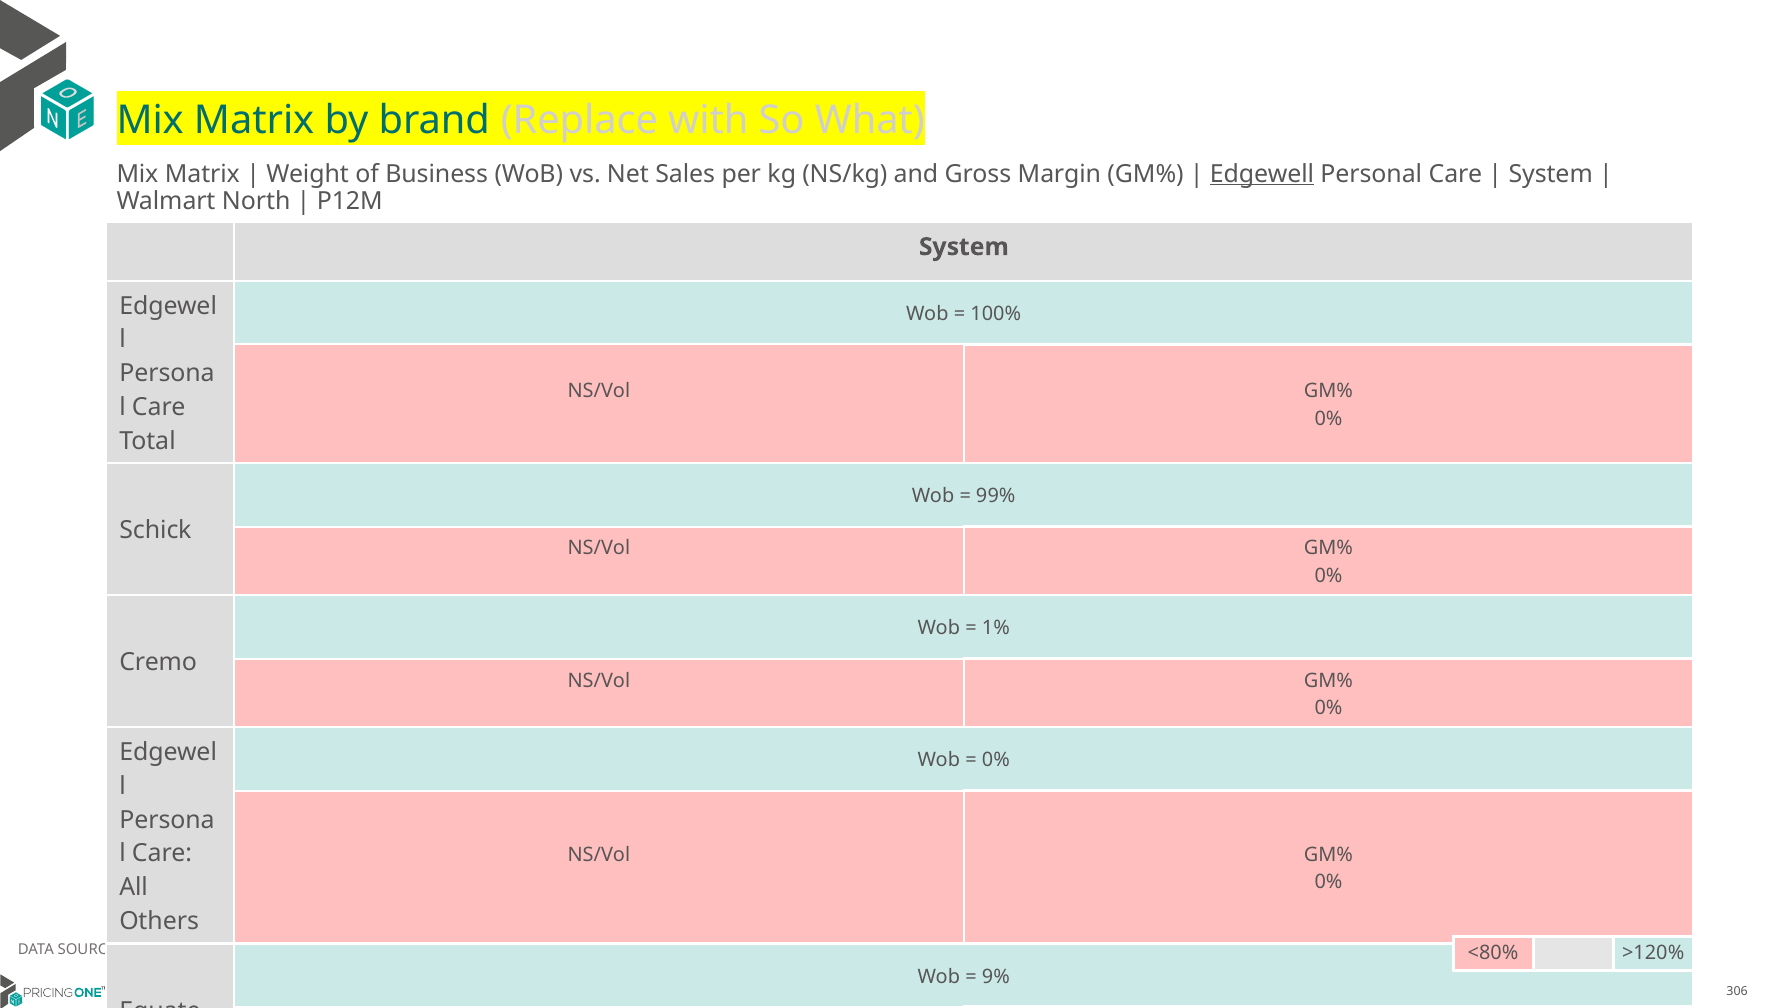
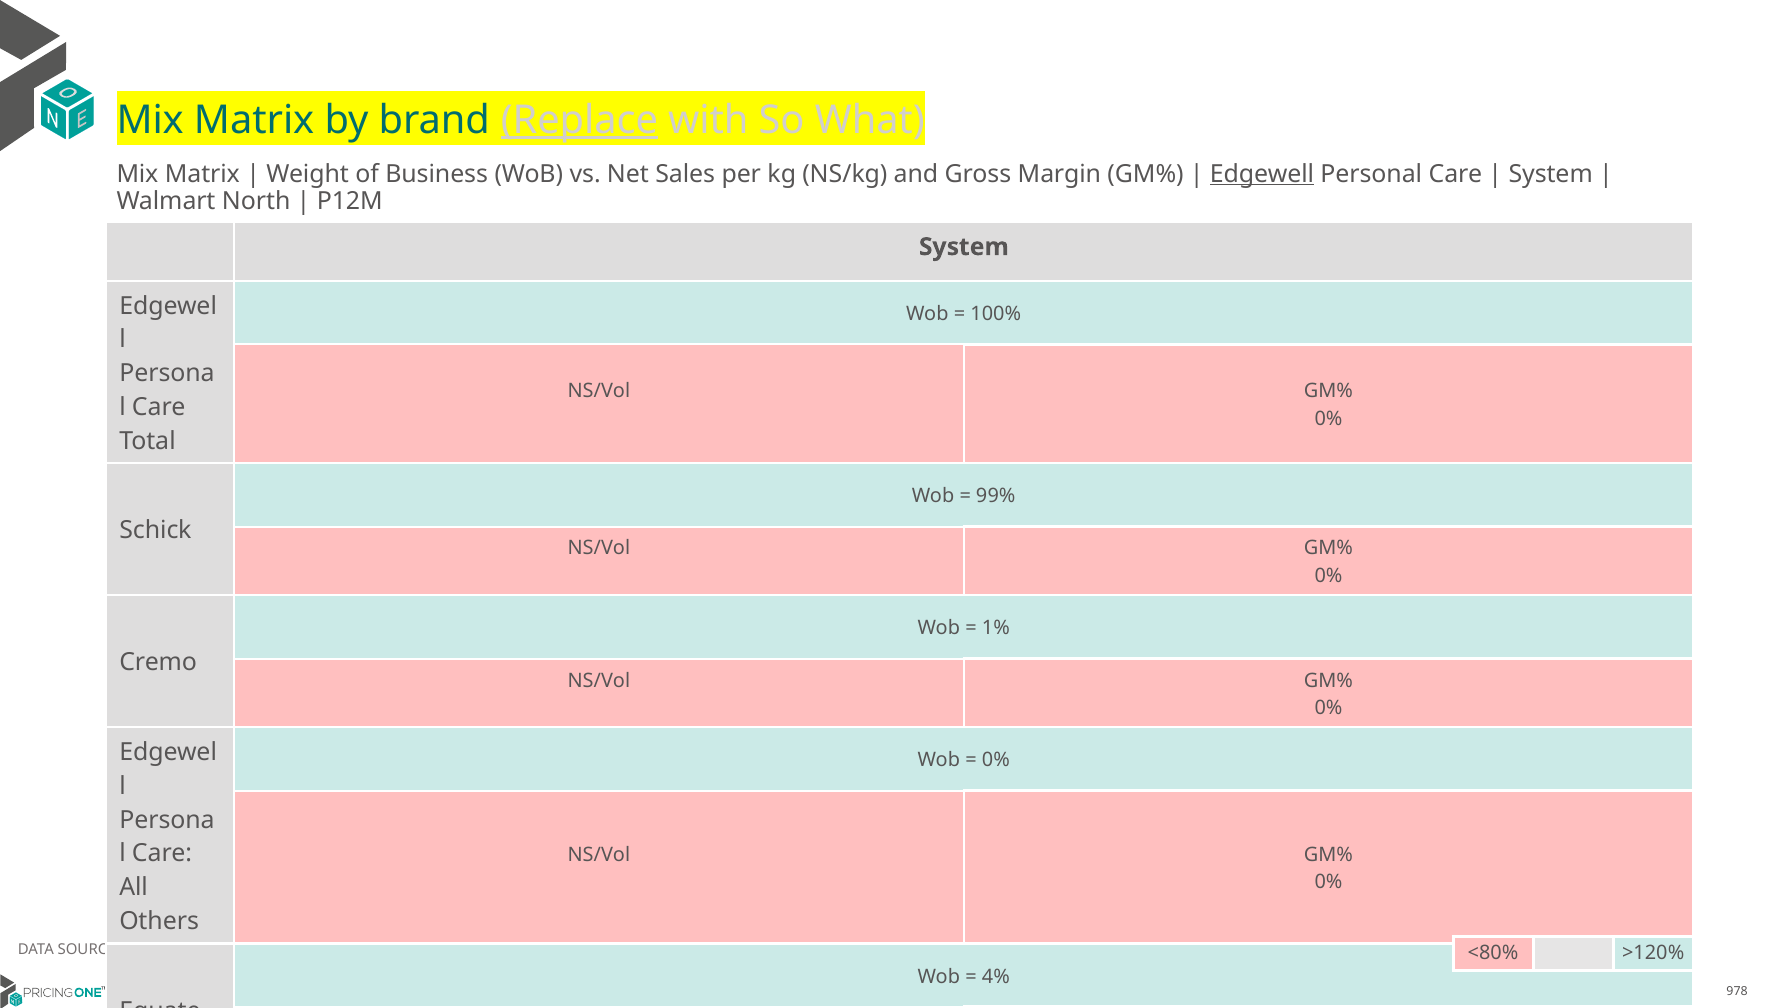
Replace underline: none -> present (579, 120)
9%: 9% -> 4% (996, 976)
306: 306 -> 978 (1737, 991)
